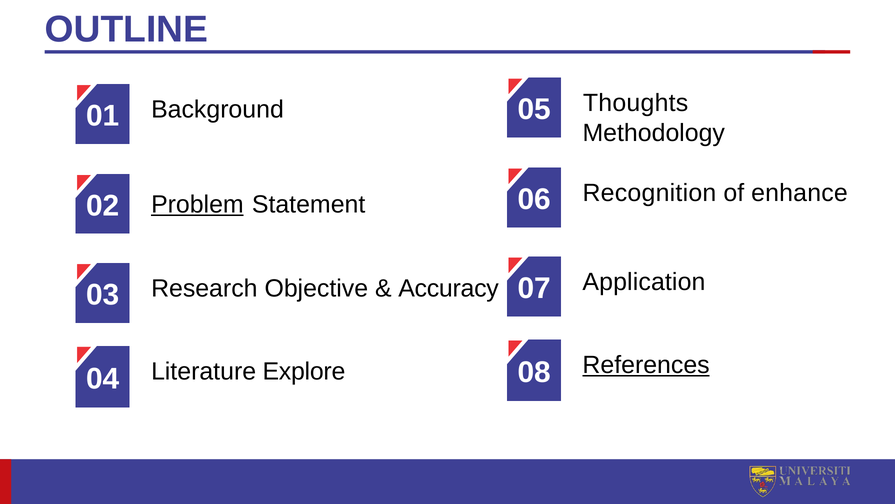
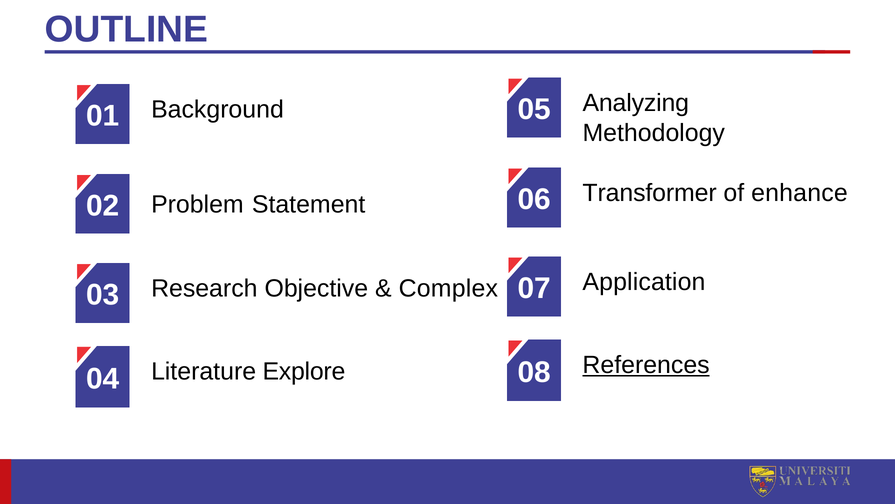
Thoughts: Thoughts -> Analyzing (636, 103)
Recognition: Recognition -> Transformer (650, 193)
Problem underline: present -> none (197, 204)
Accuracy: Accuracy -> Complex (448, 288)
